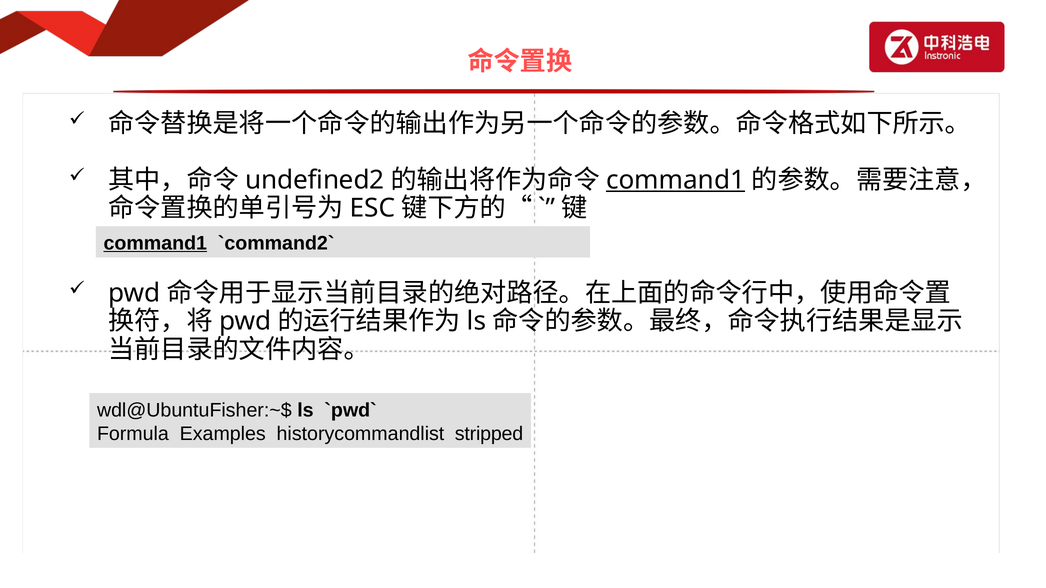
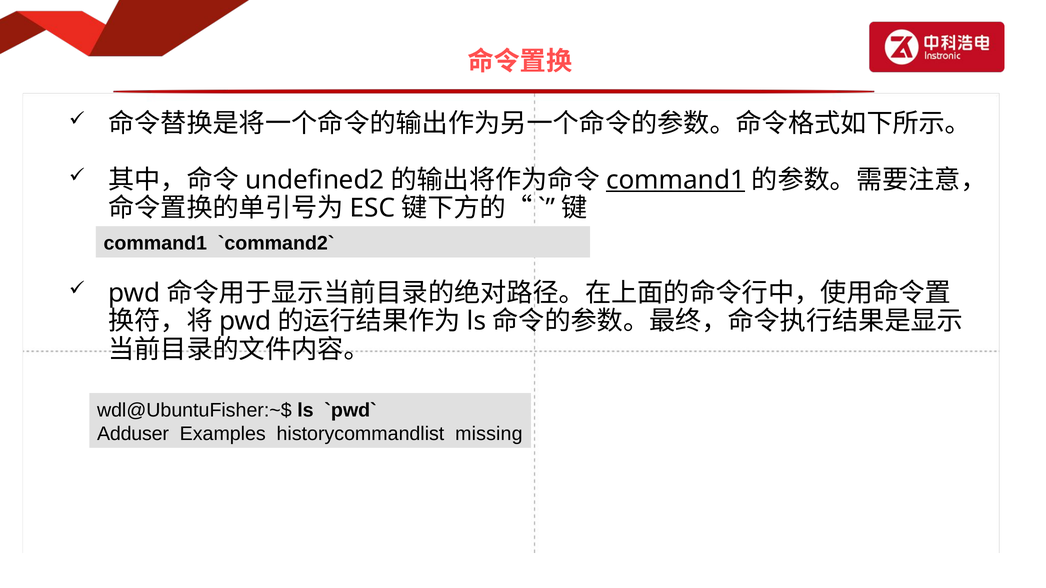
command1 underline: present -> none (155, 243)
Formula: Formula -> Adduser (133, 434)
stripped: stripped -> missing (489, 434)
